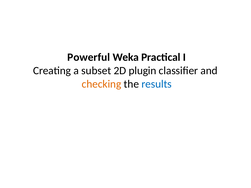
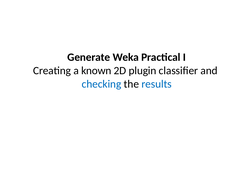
Powerful: Powerful -> Generate (89, 57)
subset: subset -> known (96, 71)
checking colour: orange -> blue (101, 84)
